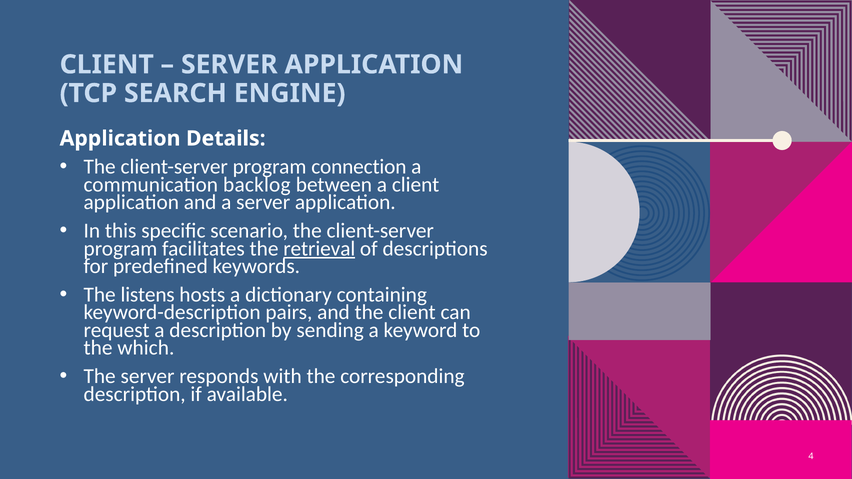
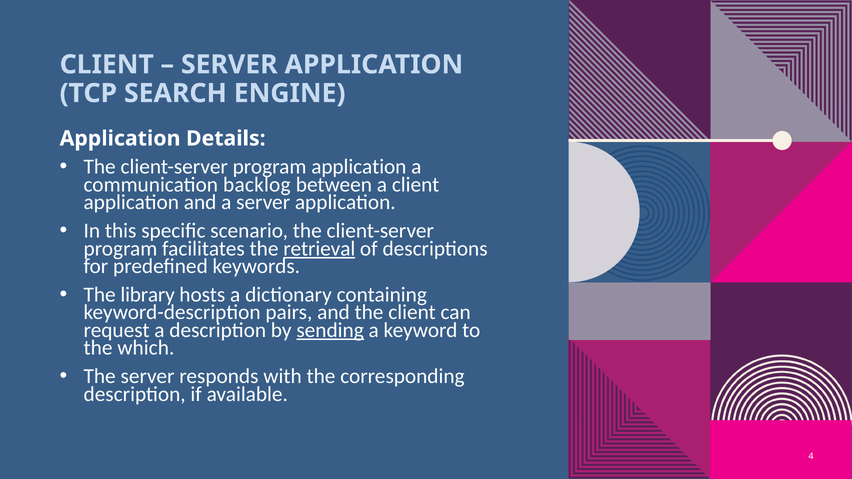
program connection: connection -> application (359, 167)
listens: listens -> library (148, 295)
sending underline: none -> present (330, 330)
